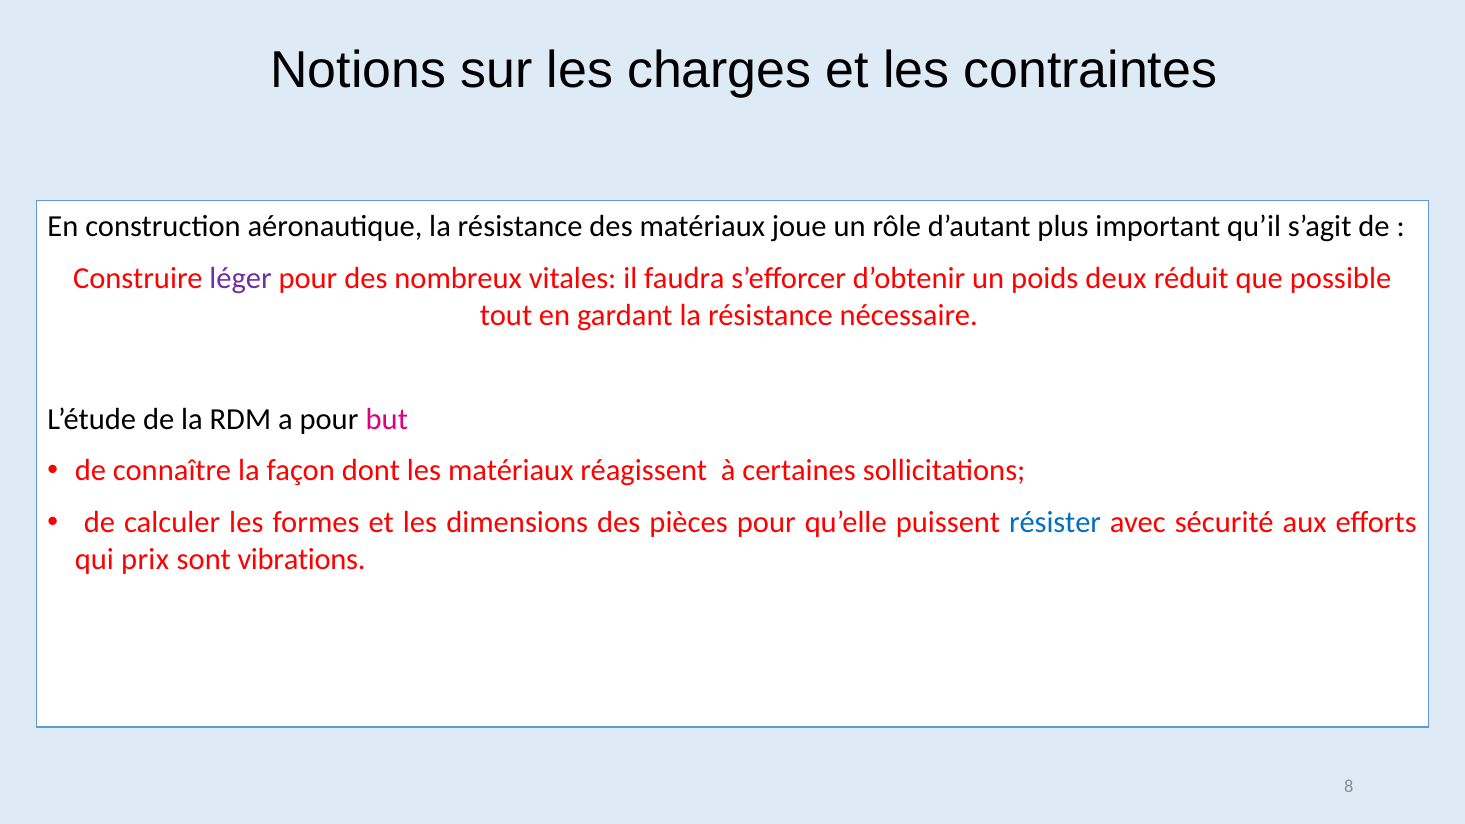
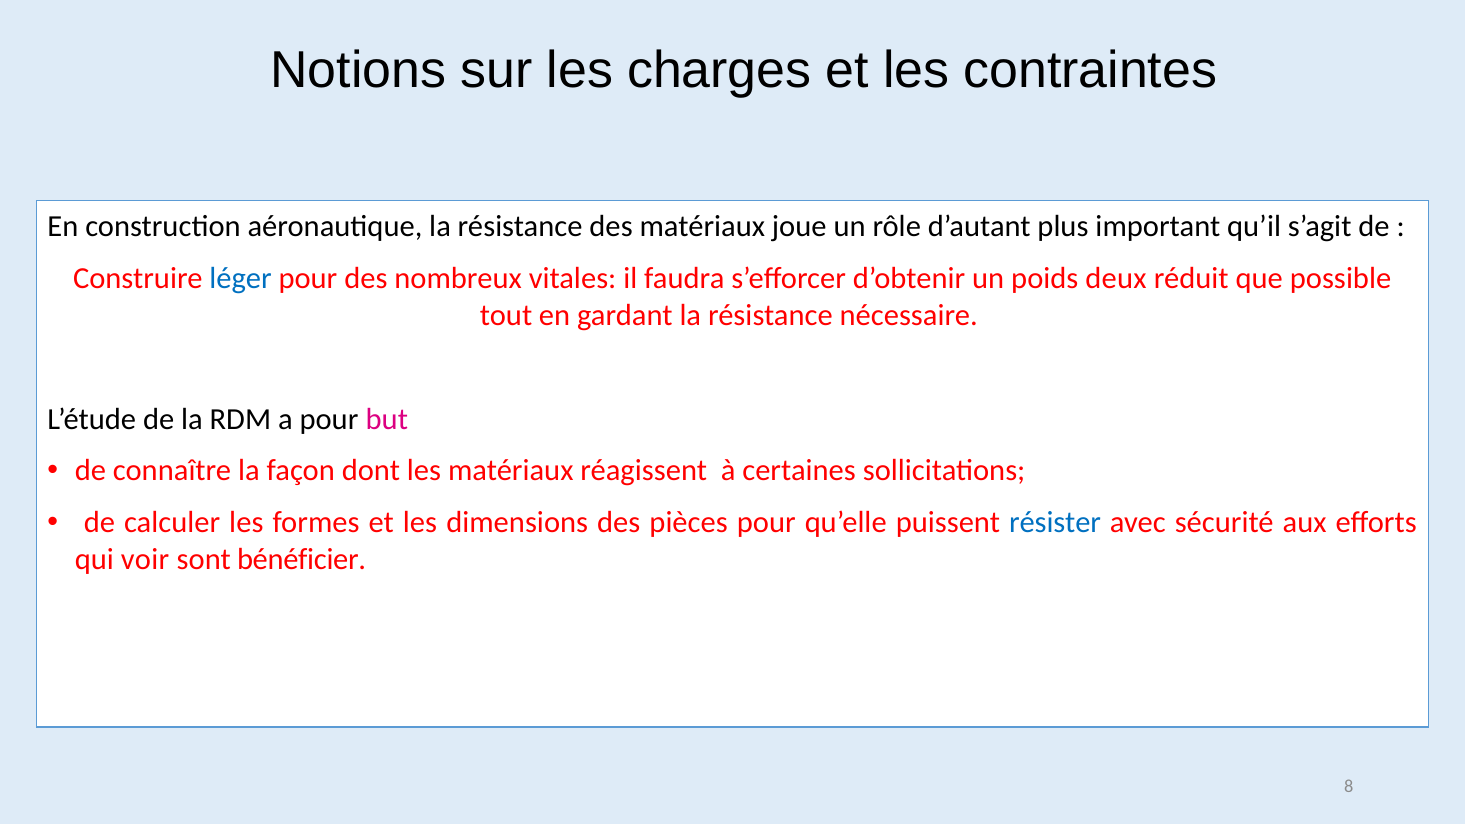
léger colour: purple -> blue (241, 279)
prix: prix -> voir (145, 559)
vibrations: vibrations -> bénéficier (302, 559)
